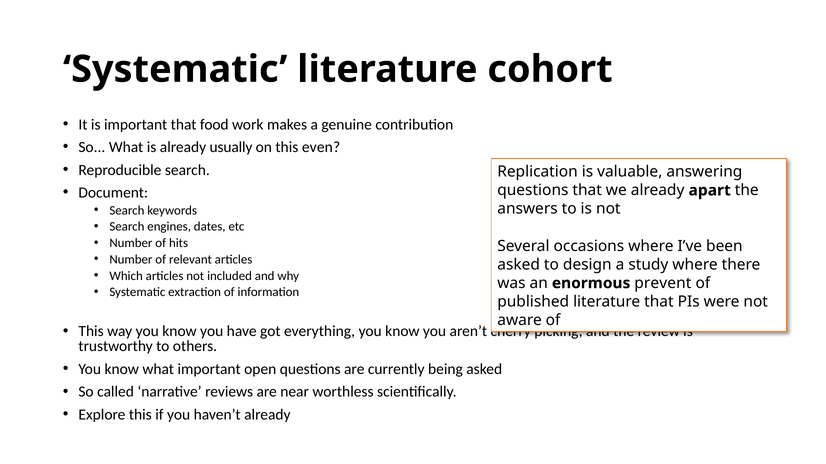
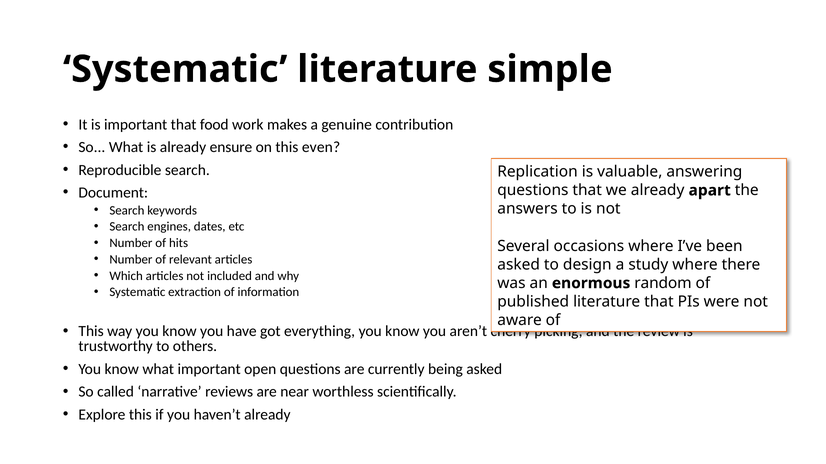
cohort: cohort -> simple (550, 69)
usually: usually -> ensure (231, 147)
prevent: prevent -> random (663, 283)
